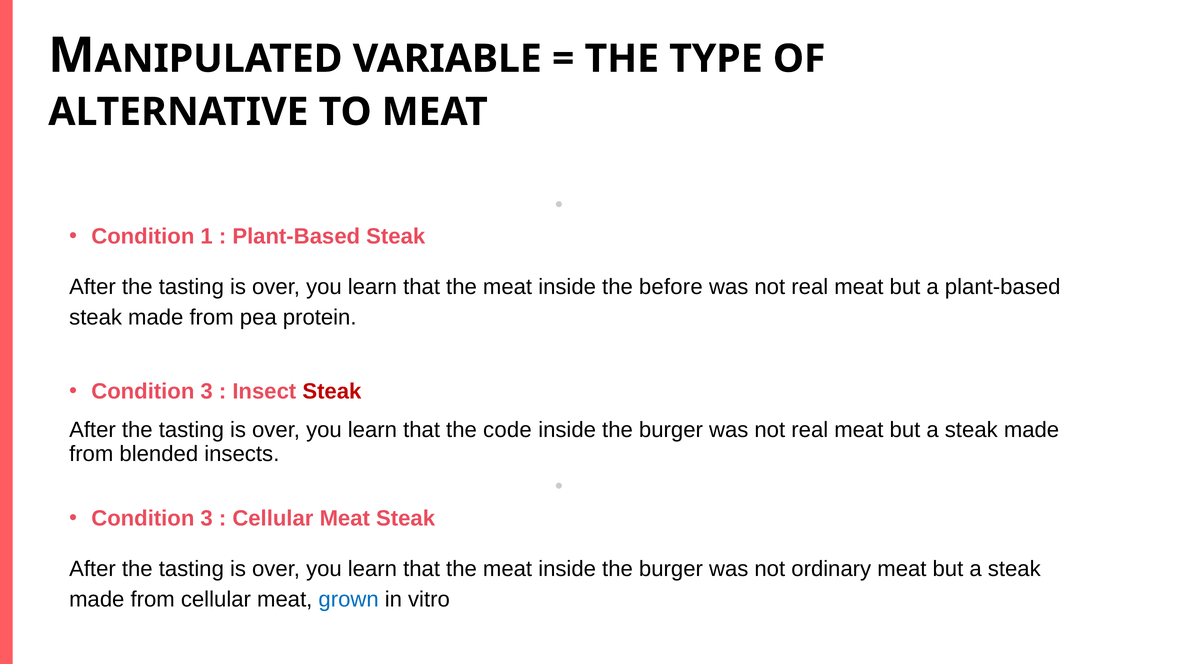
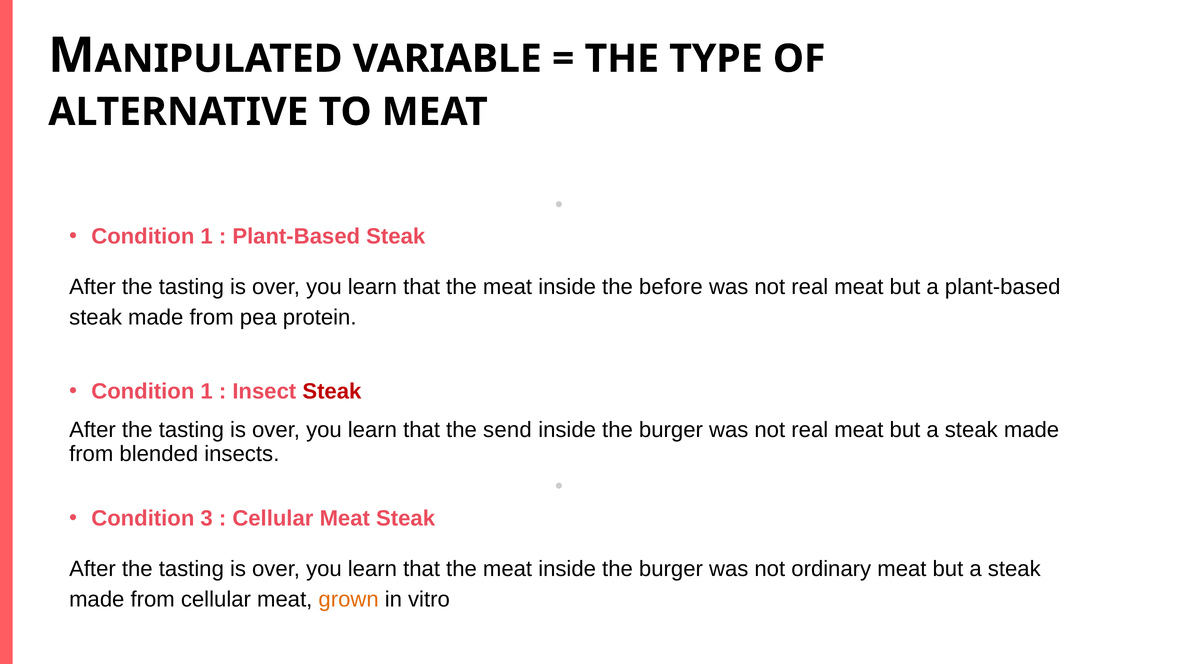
3: 3 -> 1 (207, 391)
code: code -> send (507, 430)
grown colour: blue -> orange (349, 599)
